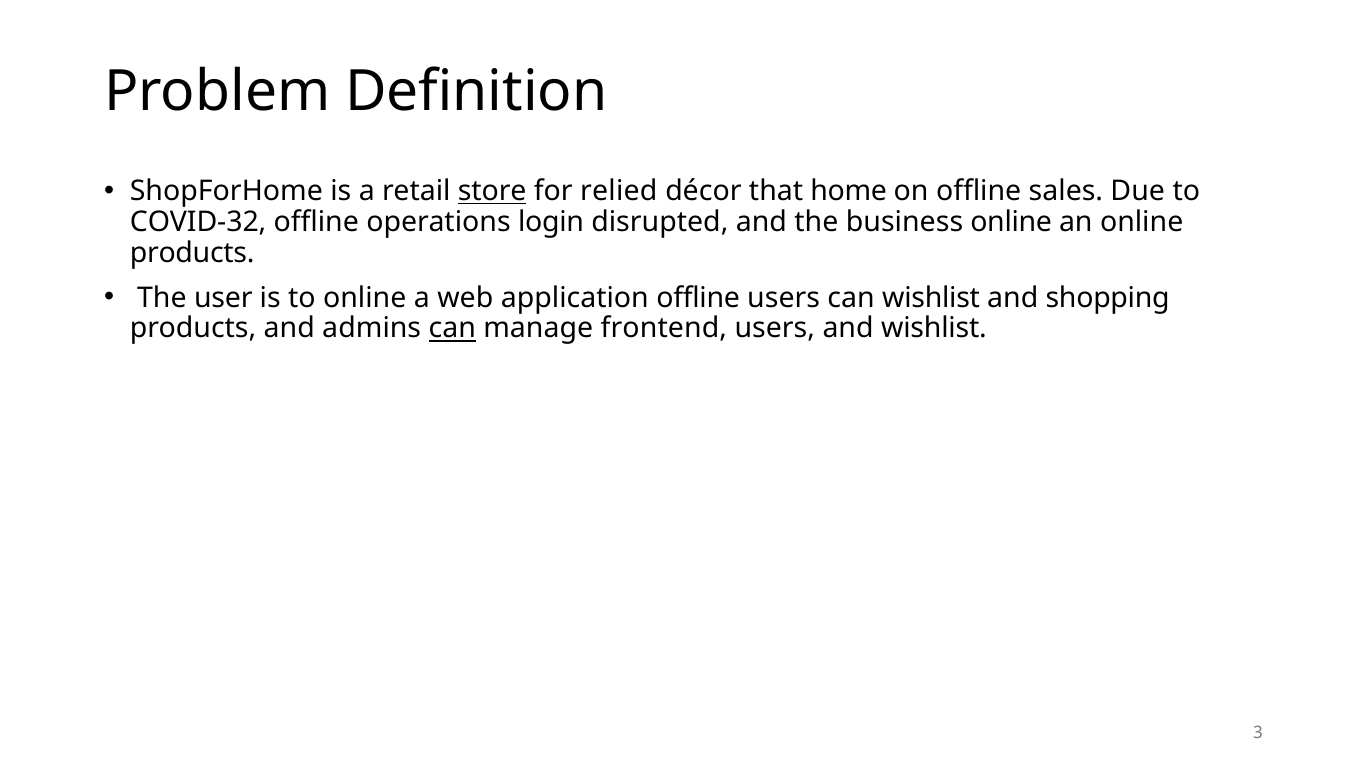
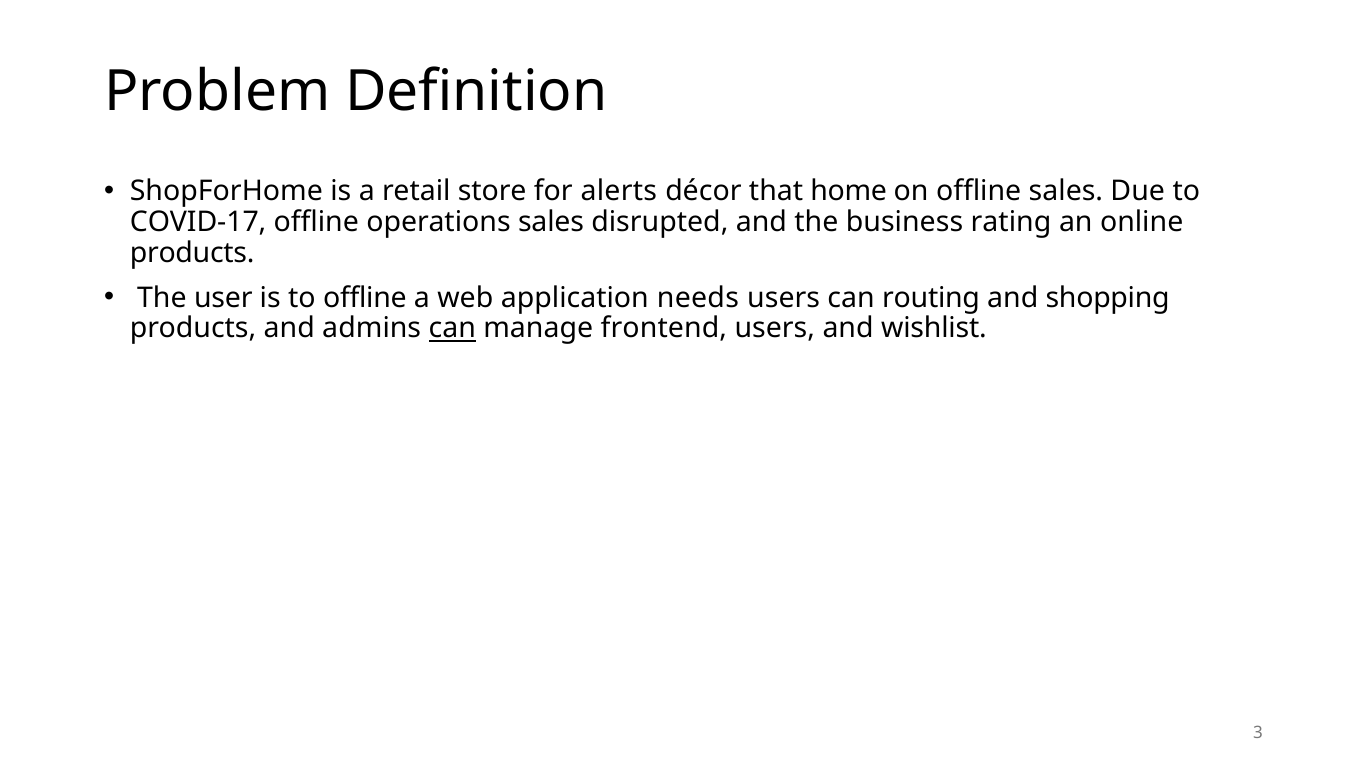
store underline: present -> none (492, 191)
relied: relied -> alerts (619, 191)
COVID‑32: COVID‑32 -> COVID‑17 (198, 222)
operations login: login -> sales (551, 222)
business online: online -> rating (1011, 222)
to online: online -> offline (365, 298)
application offline: offline -> needs (698, 298)
can wishlist: wishlist -> routing (931, 298)
